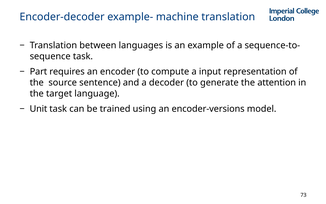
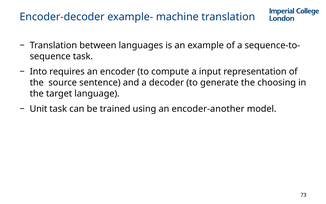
Part: Part -> Into (38, 72)
attention: attention -> choosing (277, 83)
encoder-versions: encoder-versions -> encoder-another (208, 109)
